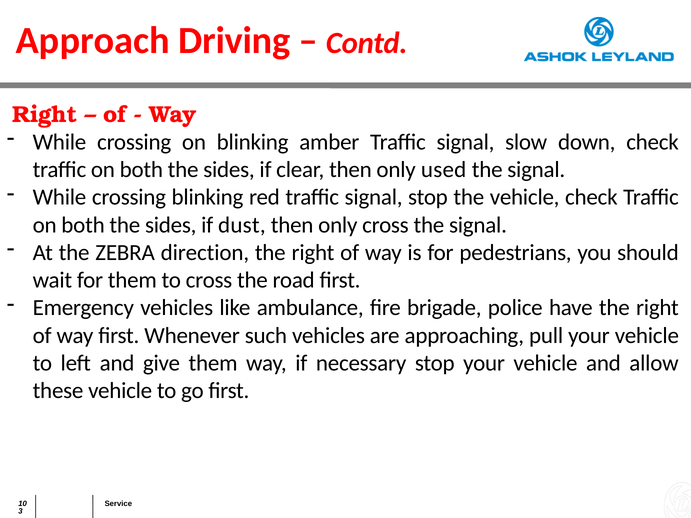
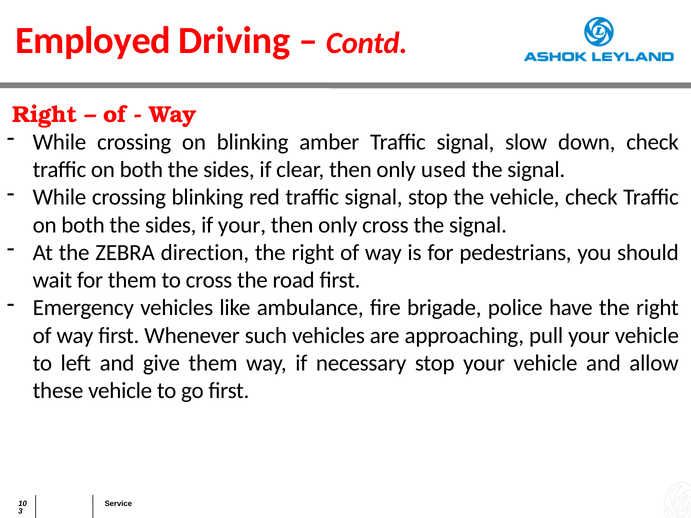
Approach: Approach -> Employed (93, 41)
if dust: dust -> your (242, 225)
